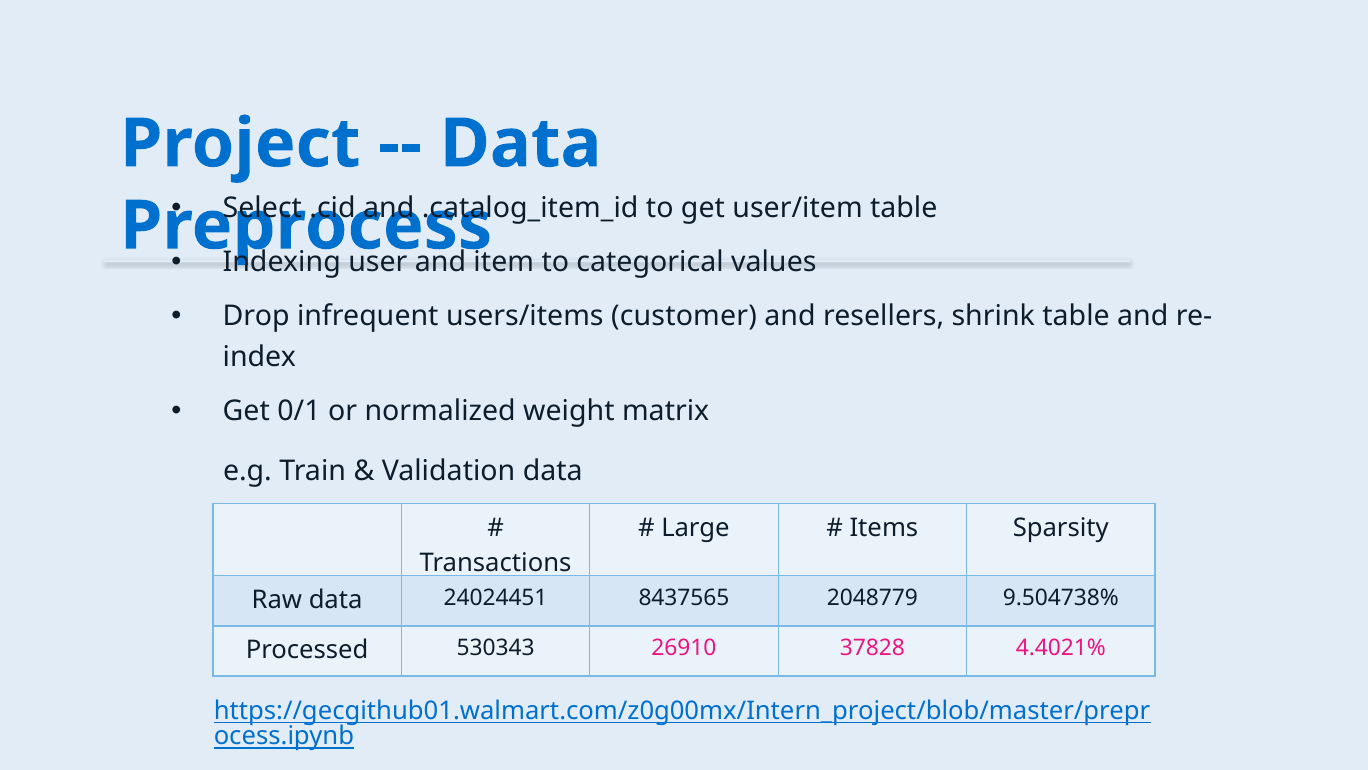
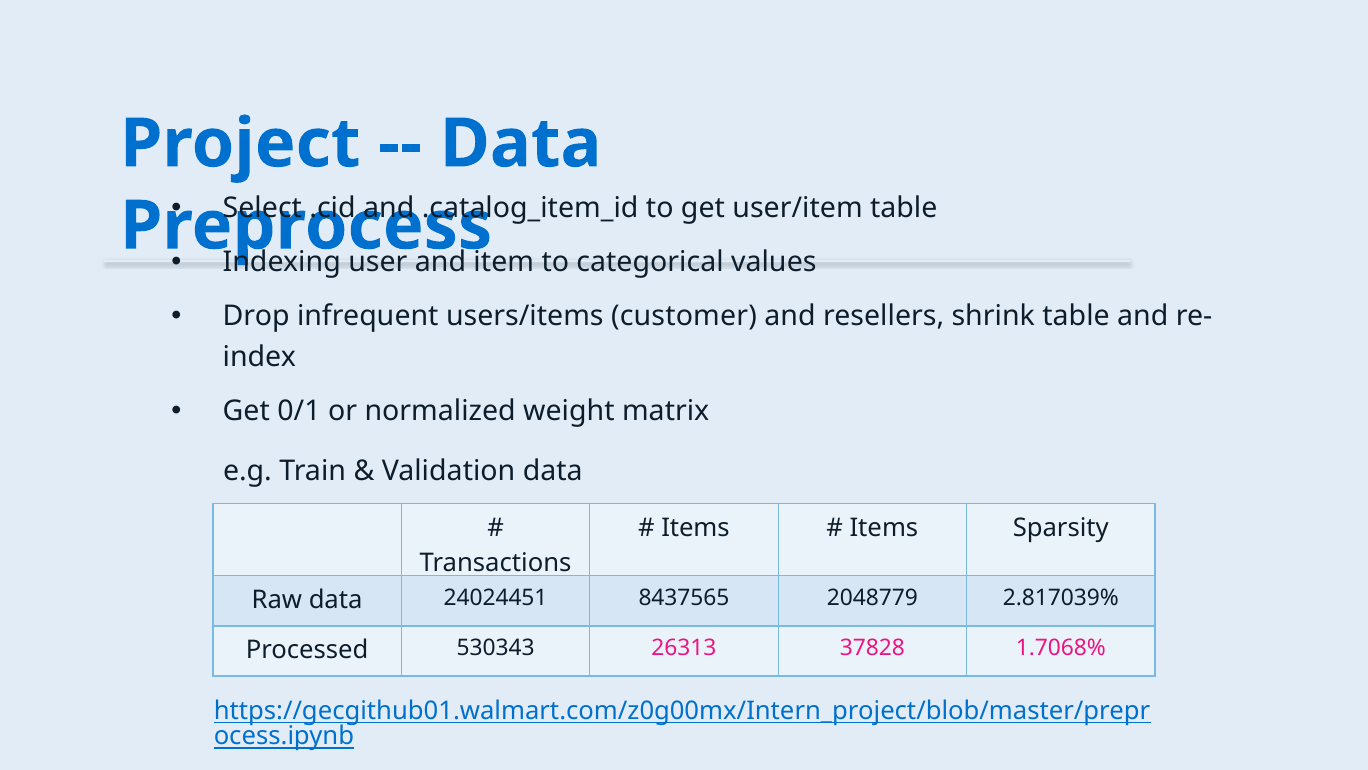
Large: Large -> Items (695, 528)
9.504738%: 9.504738% -> 2.817039% (1061, 597)
26910: 26910 -> 26313 (684, 648)
4.4021%: 4.4021% -> 1.7068% (1061, 648)
